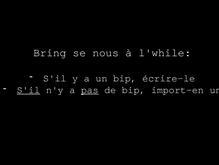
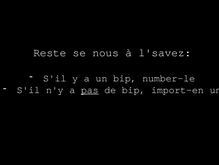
Bring: Bring -> Reste (50, 52)
l'while: l'while -> l'savez (165, 52)
écrire-le: écrire-le -> number-le (169, 78)
S'il underline: present -> none (28, 89)
